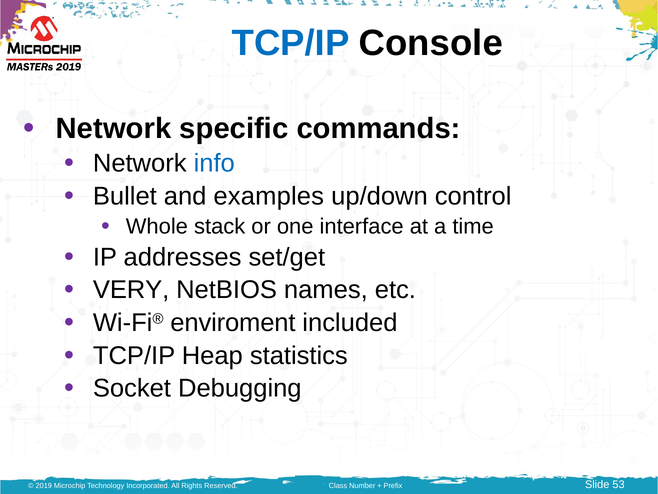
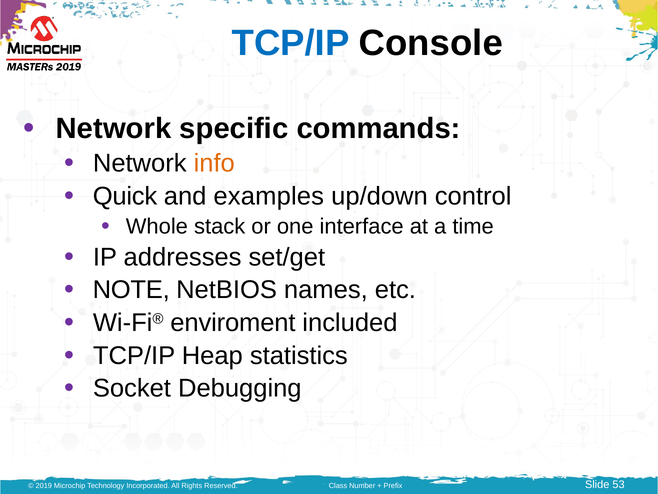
info colour: blue -> orange (214, 163)
Bullet: Bullet -> Quick (125, 196)
VERY: VERY -> NOTE (131, 290)
